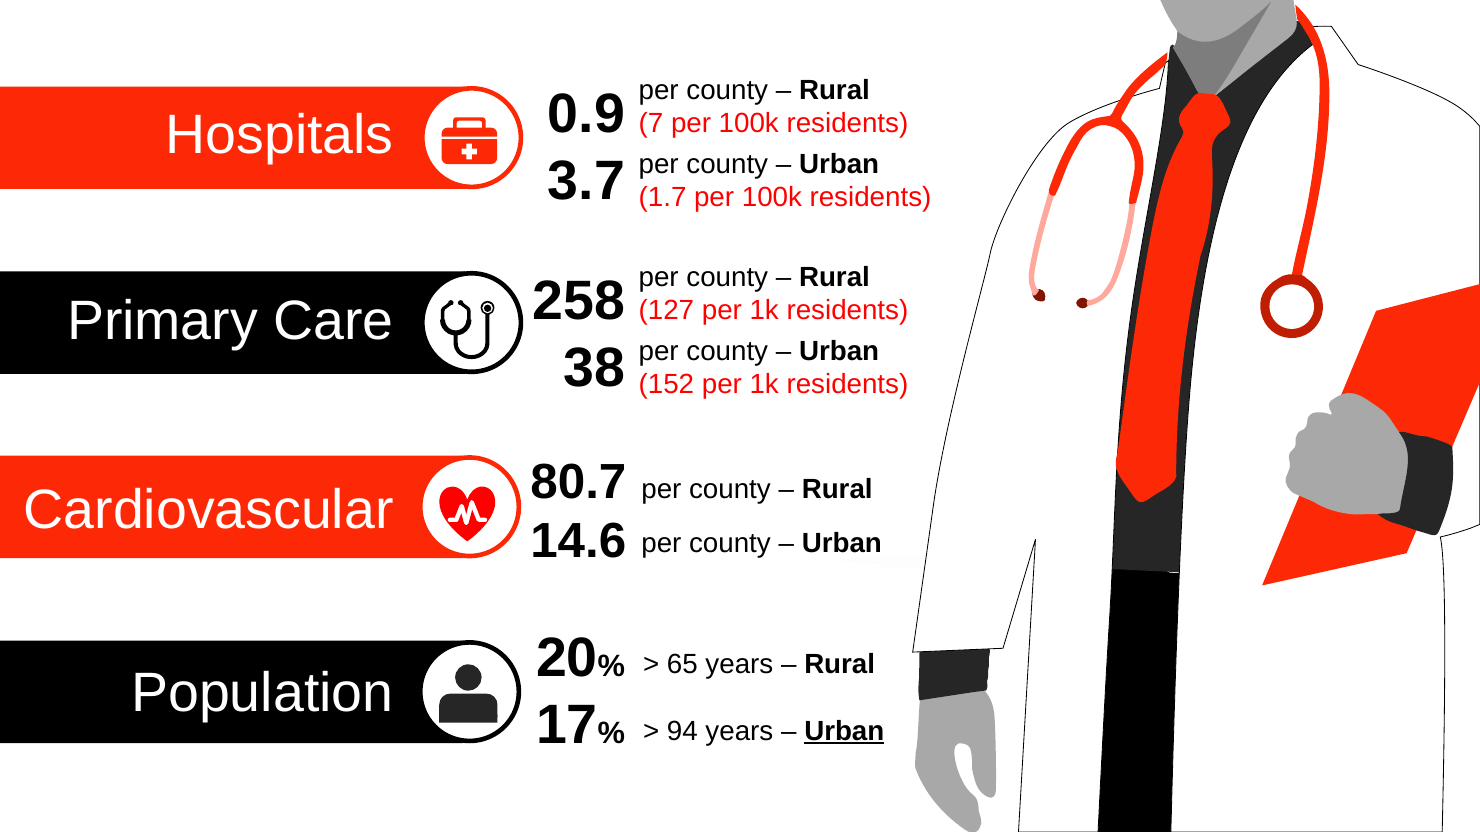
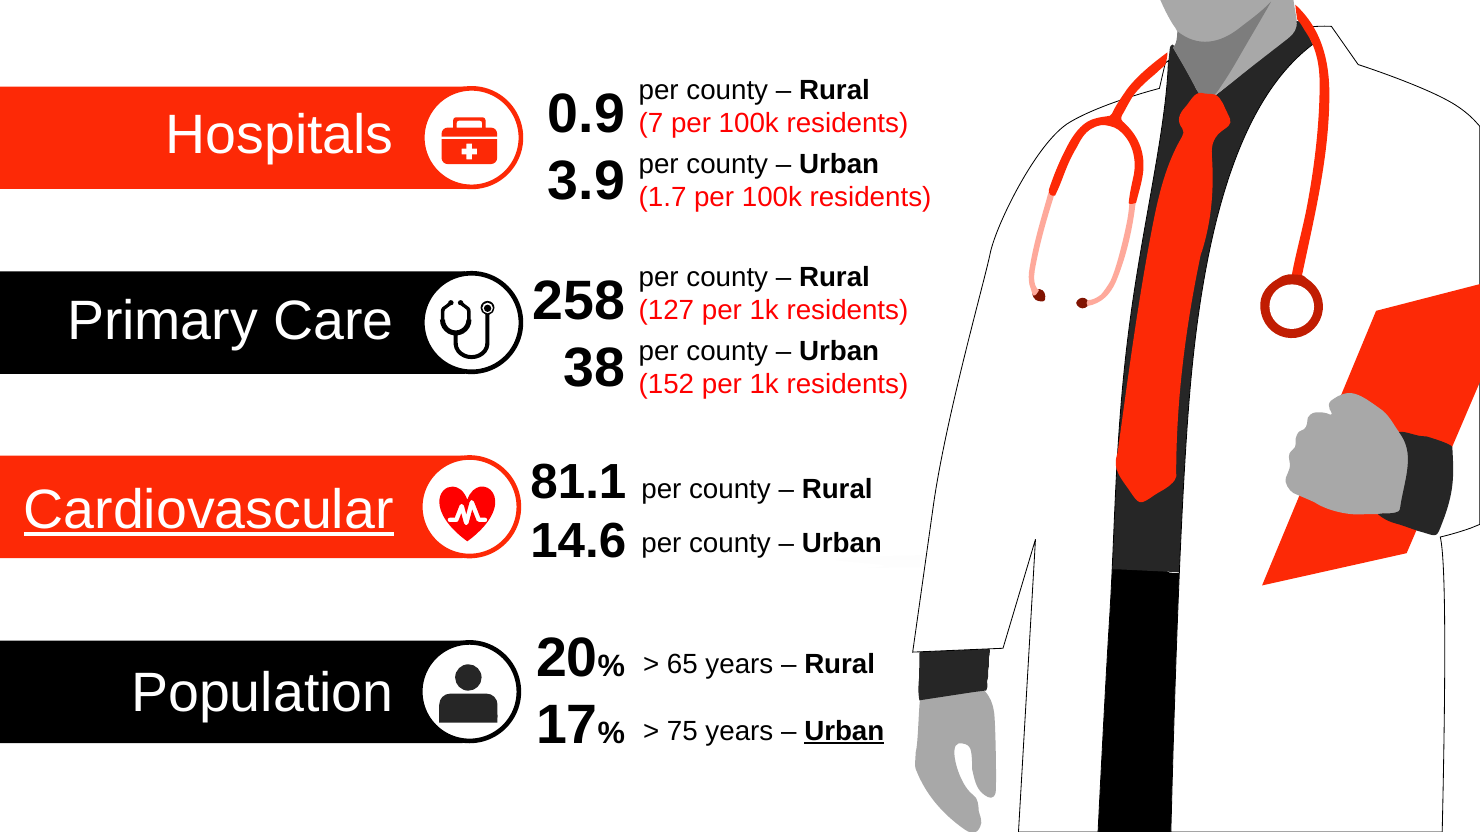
3.7: 3.7 -> 3.9 (587, 181)
80.7: 80.7 -> 81.1 (578, 482)
Cardiovascular underline: none -> present (209, 511)
94: 94 -> 75 (682, 731)
